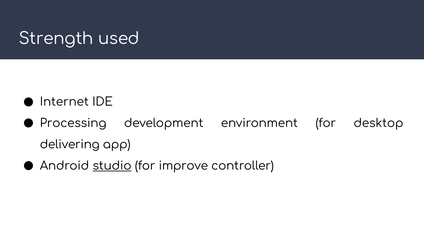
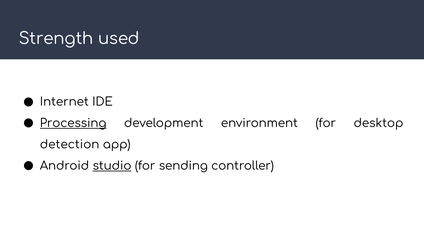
Processing underline: none -> present (73, 123)
delivering: delivering -> detection (70, 144)
improve: improve -> sending (183, 165)
